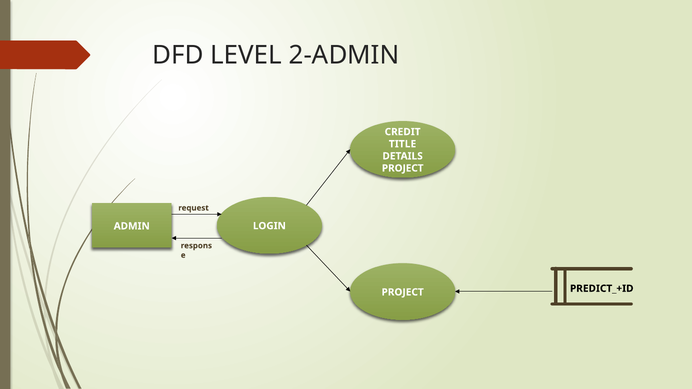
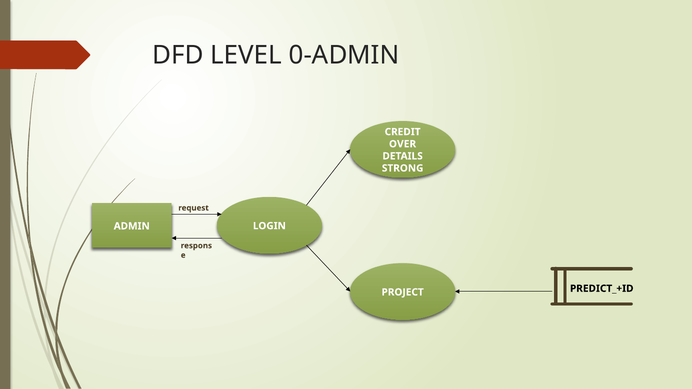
2-ADMIN: 2-ADMIN -> 0-ADMIN (344, 55)
TITLE: TITLE -> OVER (403, 144)
PROJECT: PROJECT -> STRONG (403, 168)
